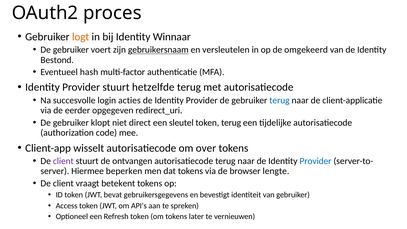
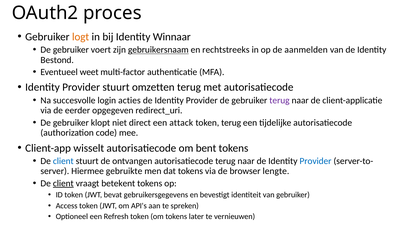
versleutelen: versleutelen -> rechtstreeks (226, 50)
omgekeerd: omgekeerd -> aanmelden (306, 50)
hash: hash -> weet (89, 72)
hetzelfde: hetzelfde -> omzetten (153, 87)
terug colour: blue -> purple (280, 100)
sleutel: sleutel -> attack (181, 123)
over: over -> bent (206, 148)
client colour: purple -> blue (63, 161)
beperken: beperken -> gebruikte (124, 171)
client underline: none -> present (63, 183)
